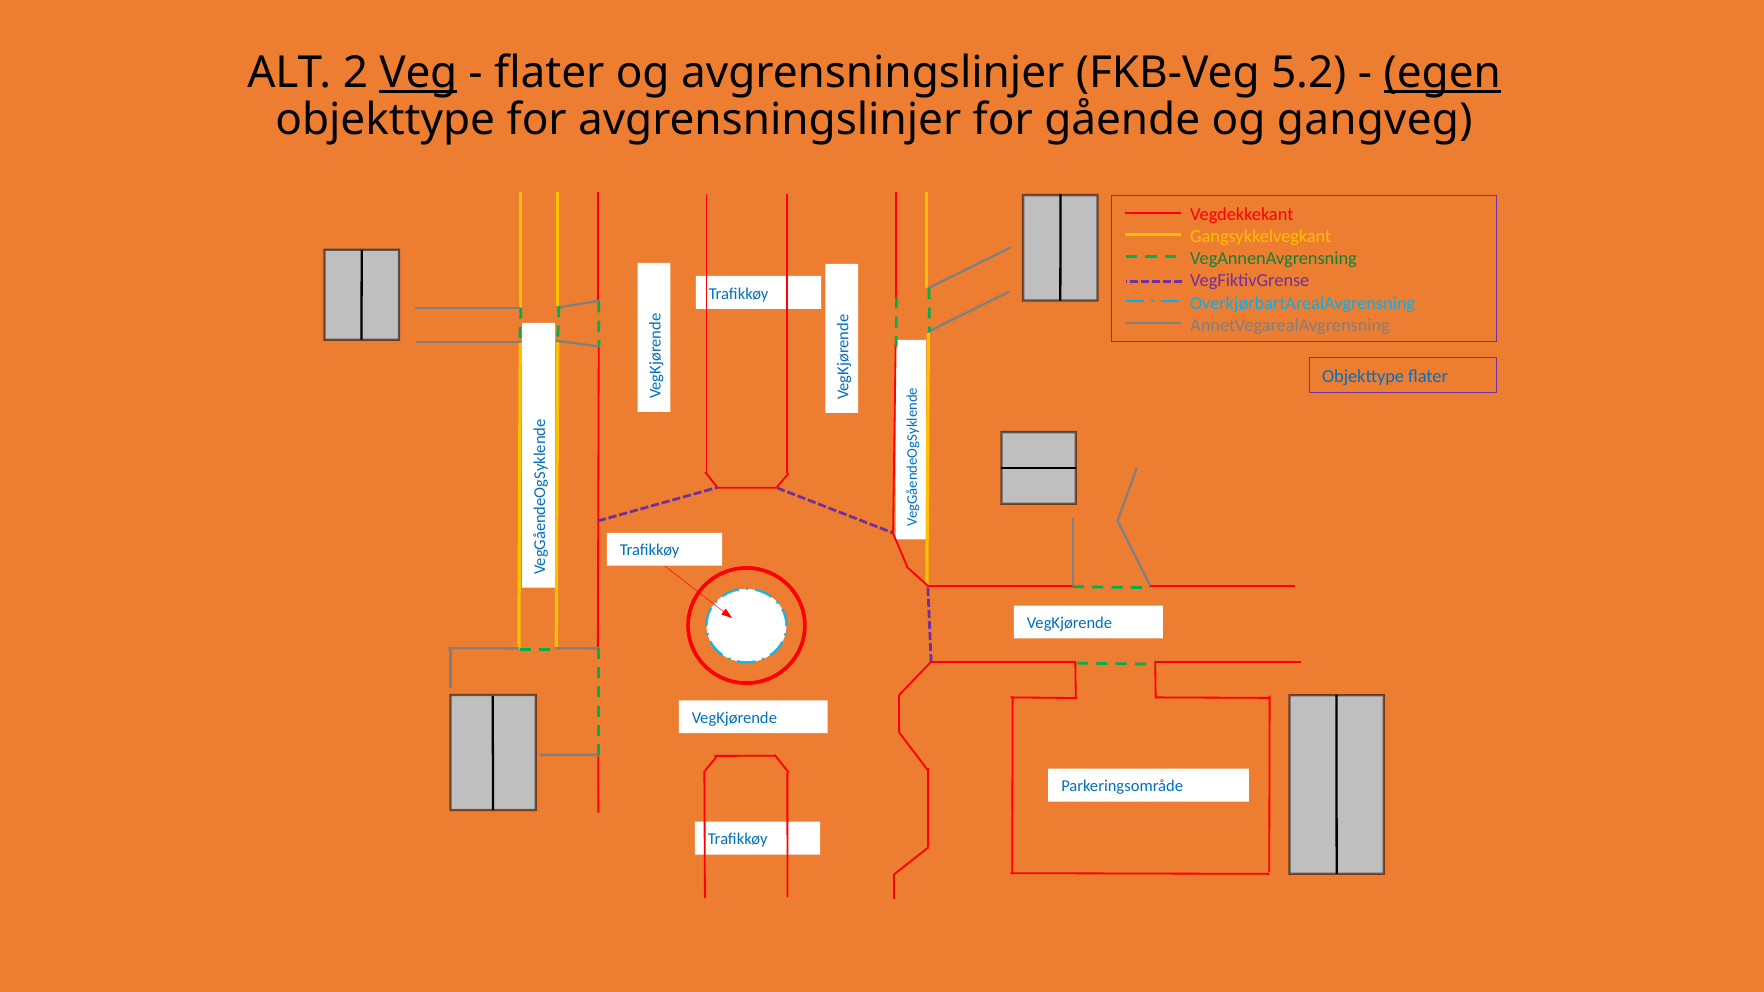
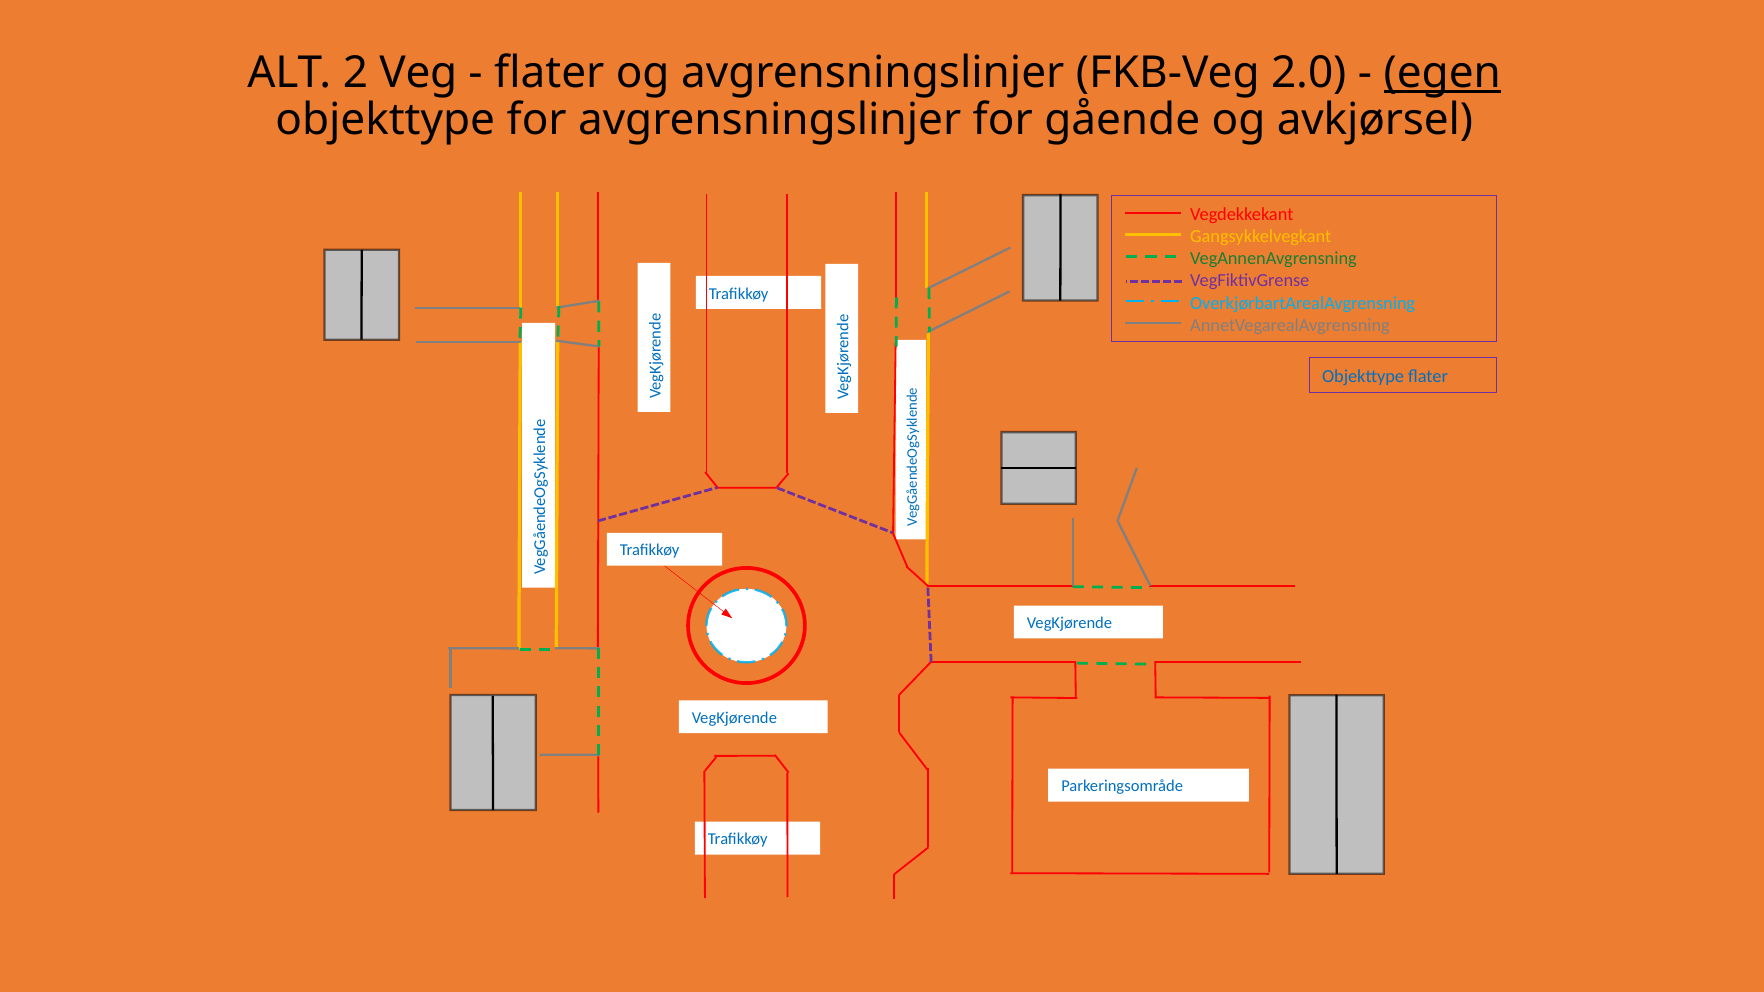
Veg underline: present -> none (418, 73)
5.2: 5.2 -> 2.0 (1309, 73)
gangveg: gangveg -> avkjørsel (1375, 120)
